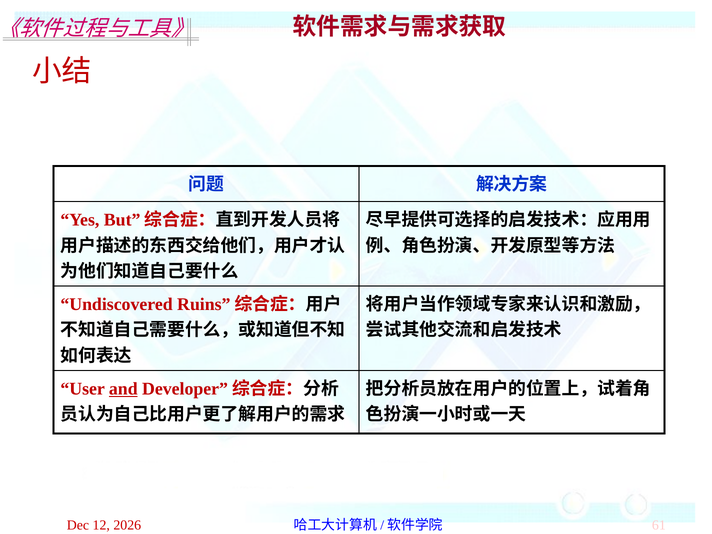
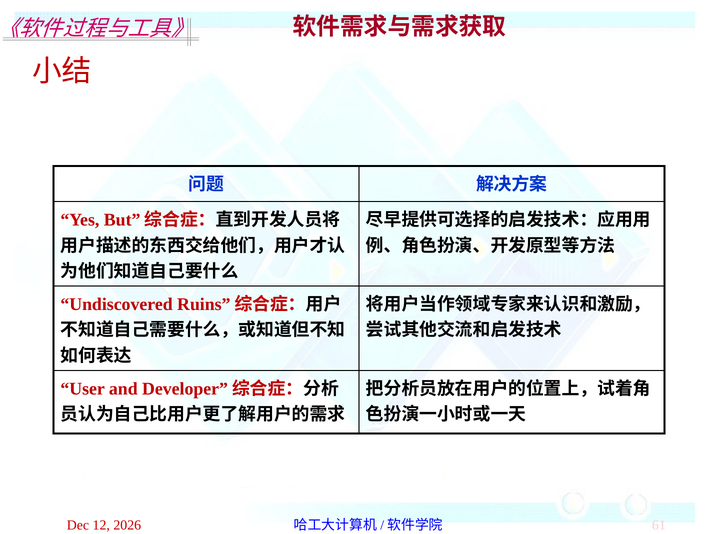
and underline: present -> none (123, 389)
